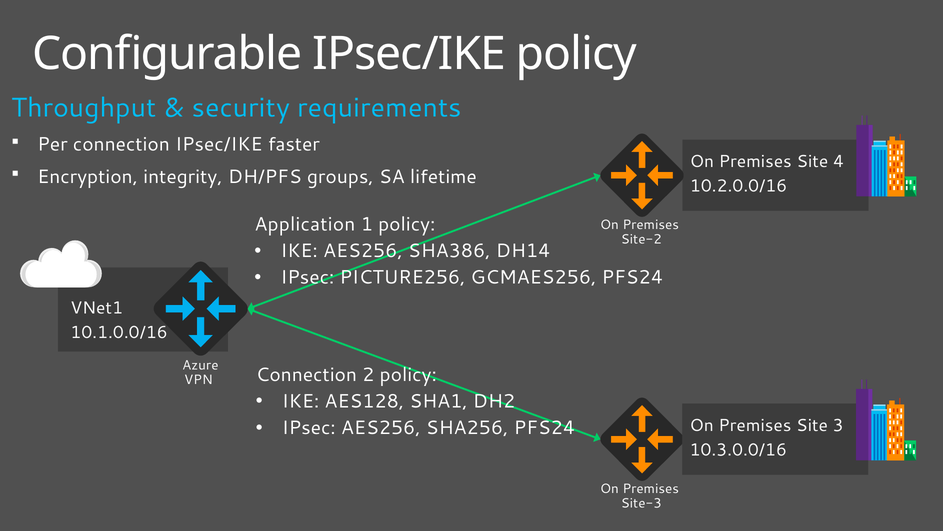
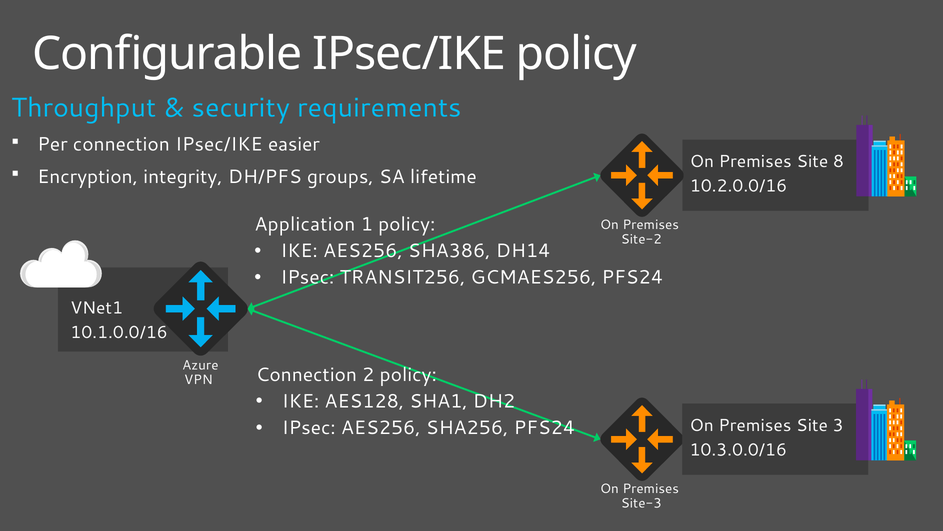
faster: faster -> easier (294, 144)
4: 4 -> 8 (838, 162)
PICTURE256: PICTURE256 -> TRANSIT256 (402, 277)
